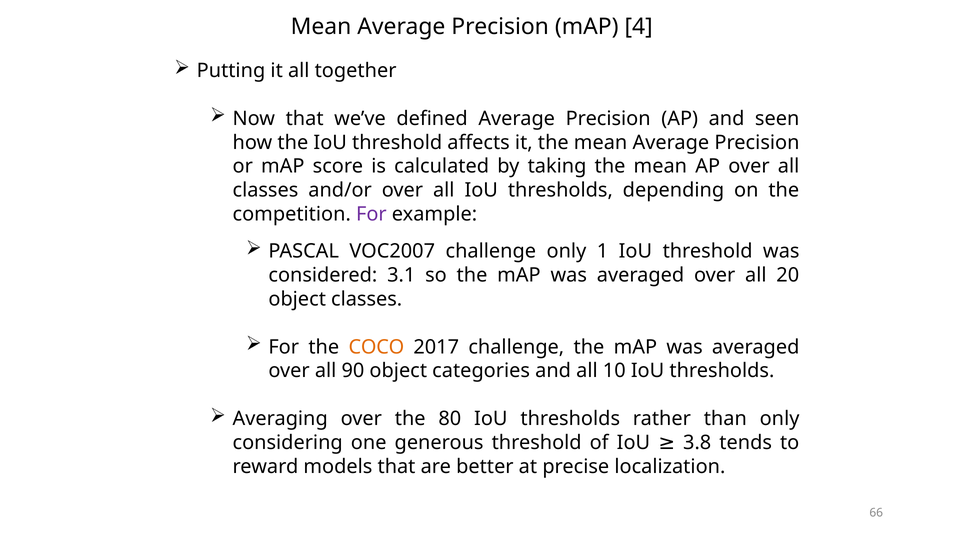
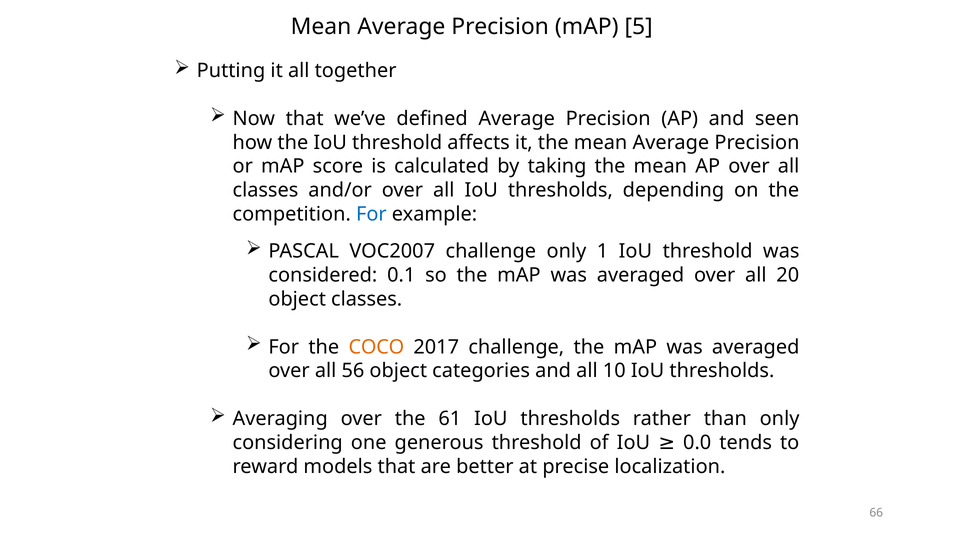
4: 4 -> 5 (639, 27)
For colour: purple -> blue (371, 214)
3.1: 3.1 -> 0.1 (401, 275)
90: 90 -> 56 (353, 371)
80: 80 -> 61 (450, 419)
3.8: 3.8 -> 0.0 (697, 442)
